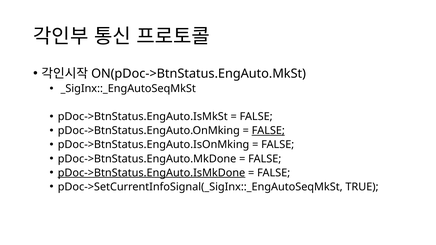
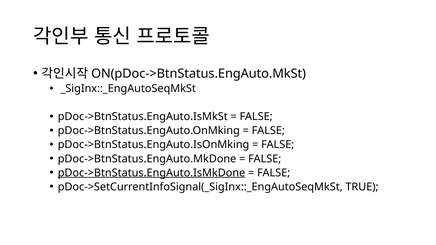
FALSE underline: present -> none (268, 131)
